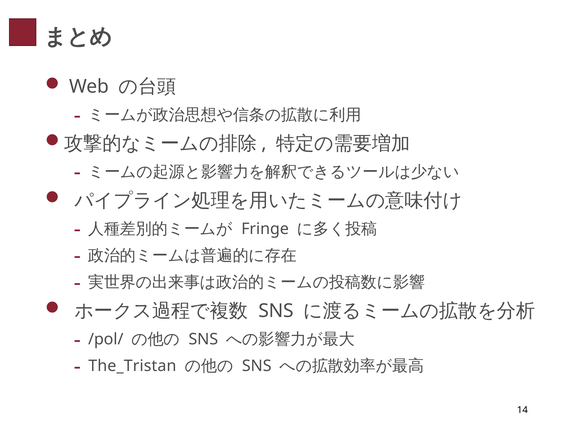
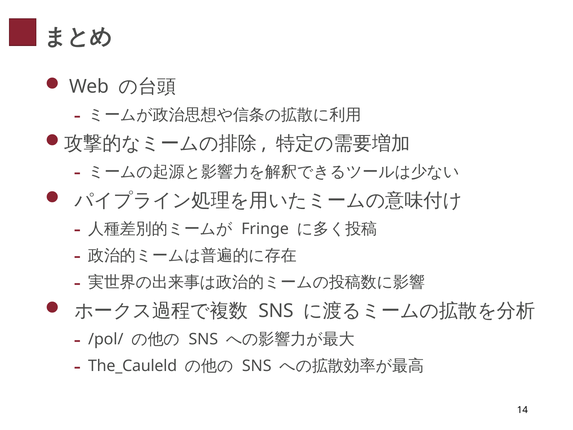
The_Tristan: The_Tristan -> The_Cauleld (133, 366)
